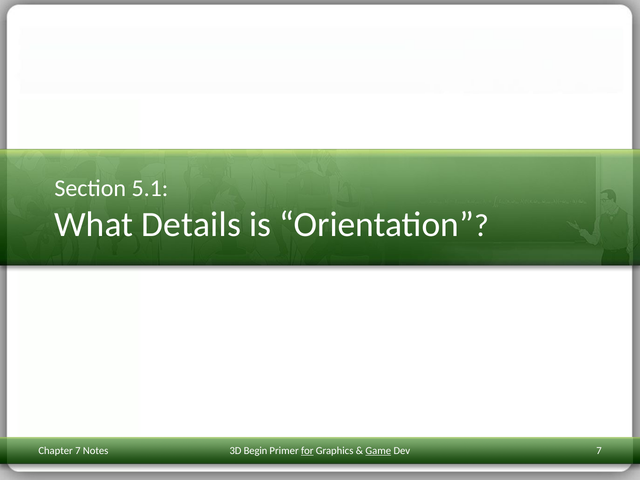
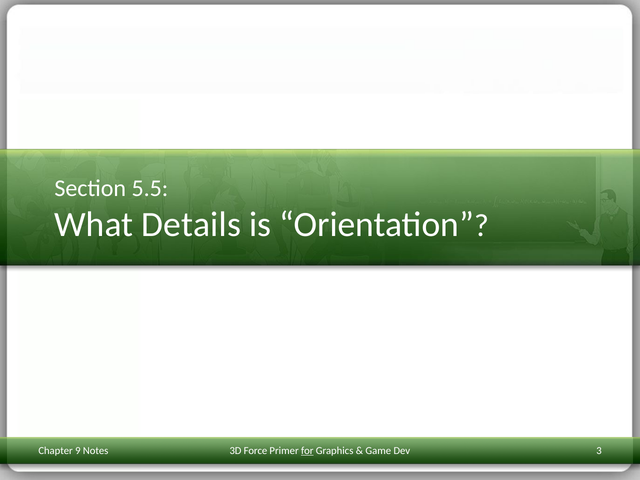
5.1: 5.1 -> 5.5 (150, 188)
Chapter 7: 7 -> 9 (78, 451)
Begin: Begin -> Force (255, 451)
Game underline: present -> none (378, 451)
Dev 7: 7 -> 3 (599, 451)
